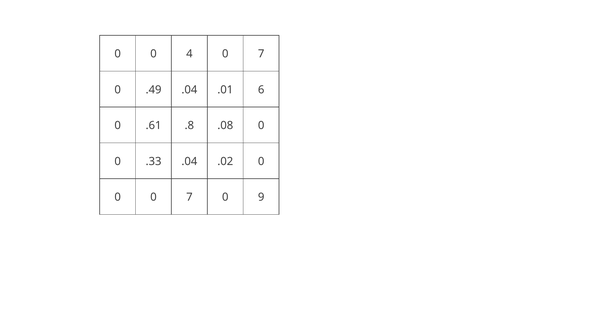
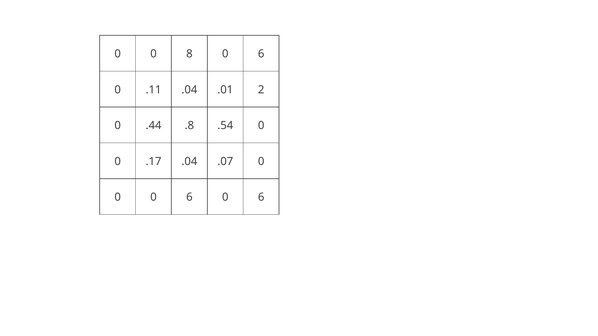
4: 4 -> 8 (189, 54)
7: 7 -> 6 (261, 54)
.49: .49 -> .11 (154, 90)
6: 6 -> 2 (261, 90)
.61: .61 -> .44 (154, 126)
.08: .08 -> .54 (225, 126)
.33: .33 -> .17 (154, 162)
.02: .02 -> .07 (225, 162)
0 0 7: 7 -> 6 (189, 197)
9: 9 -> 6 (261, 197)
